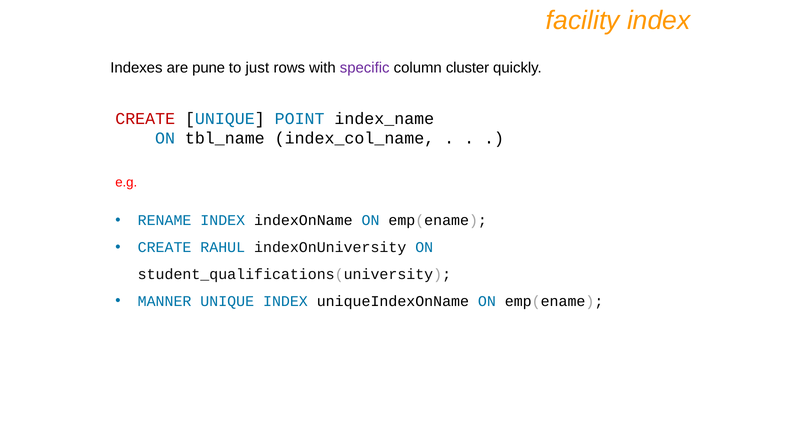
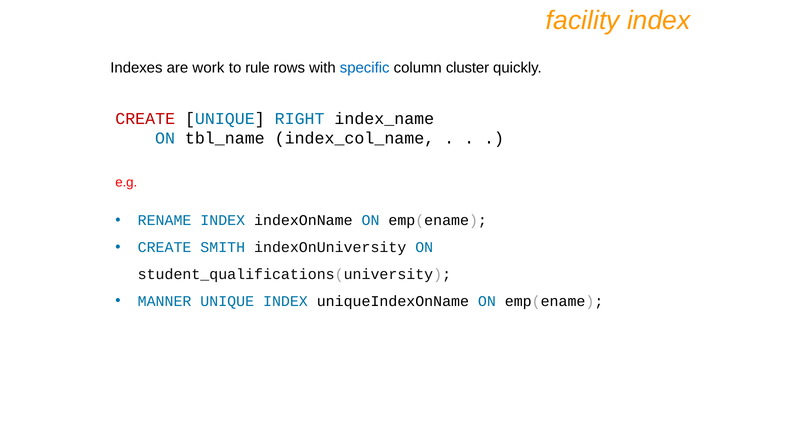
pune: pune -> work (208, 68)
just: just -> rule (258, 68)
specific colour: purple -> blue (365, 68)
POINT: POINT -> RIGHT (300, 119)
RAHUL: RAHUL -> SMITH (223, 247)
